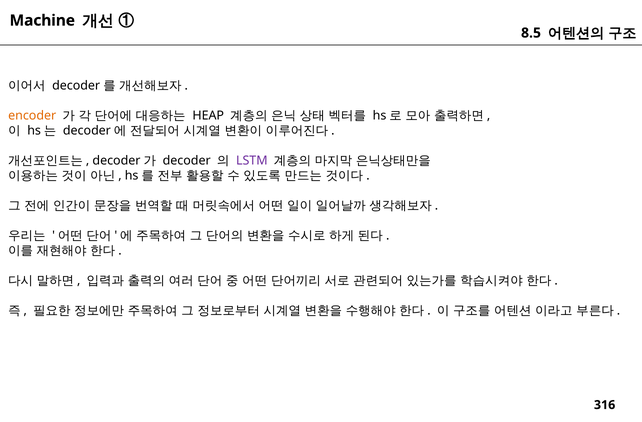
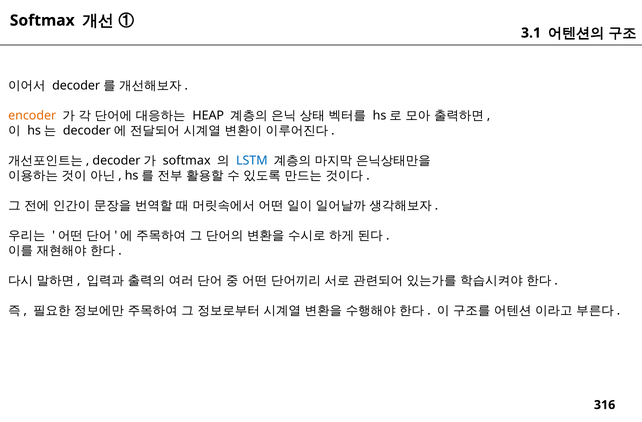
Machine: Machine -> Softmax (42, 20)
8.5: 8.5 -> 3.1 (531, 33)
decoder: decoder -> softmax (187, 161)
LSTM colour: purple -> blue (252, 161)
